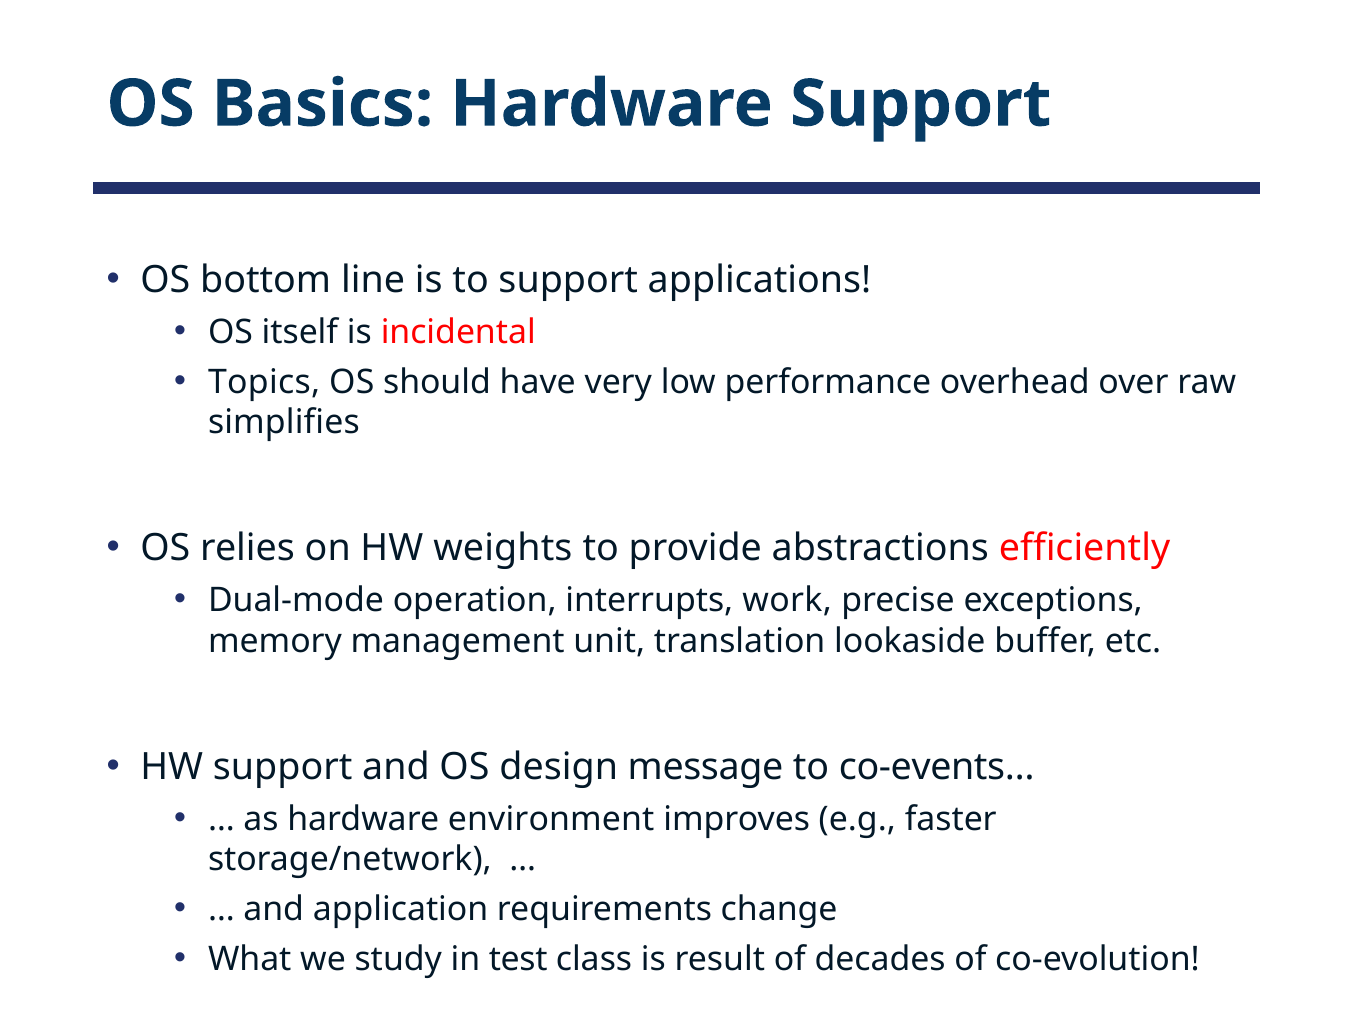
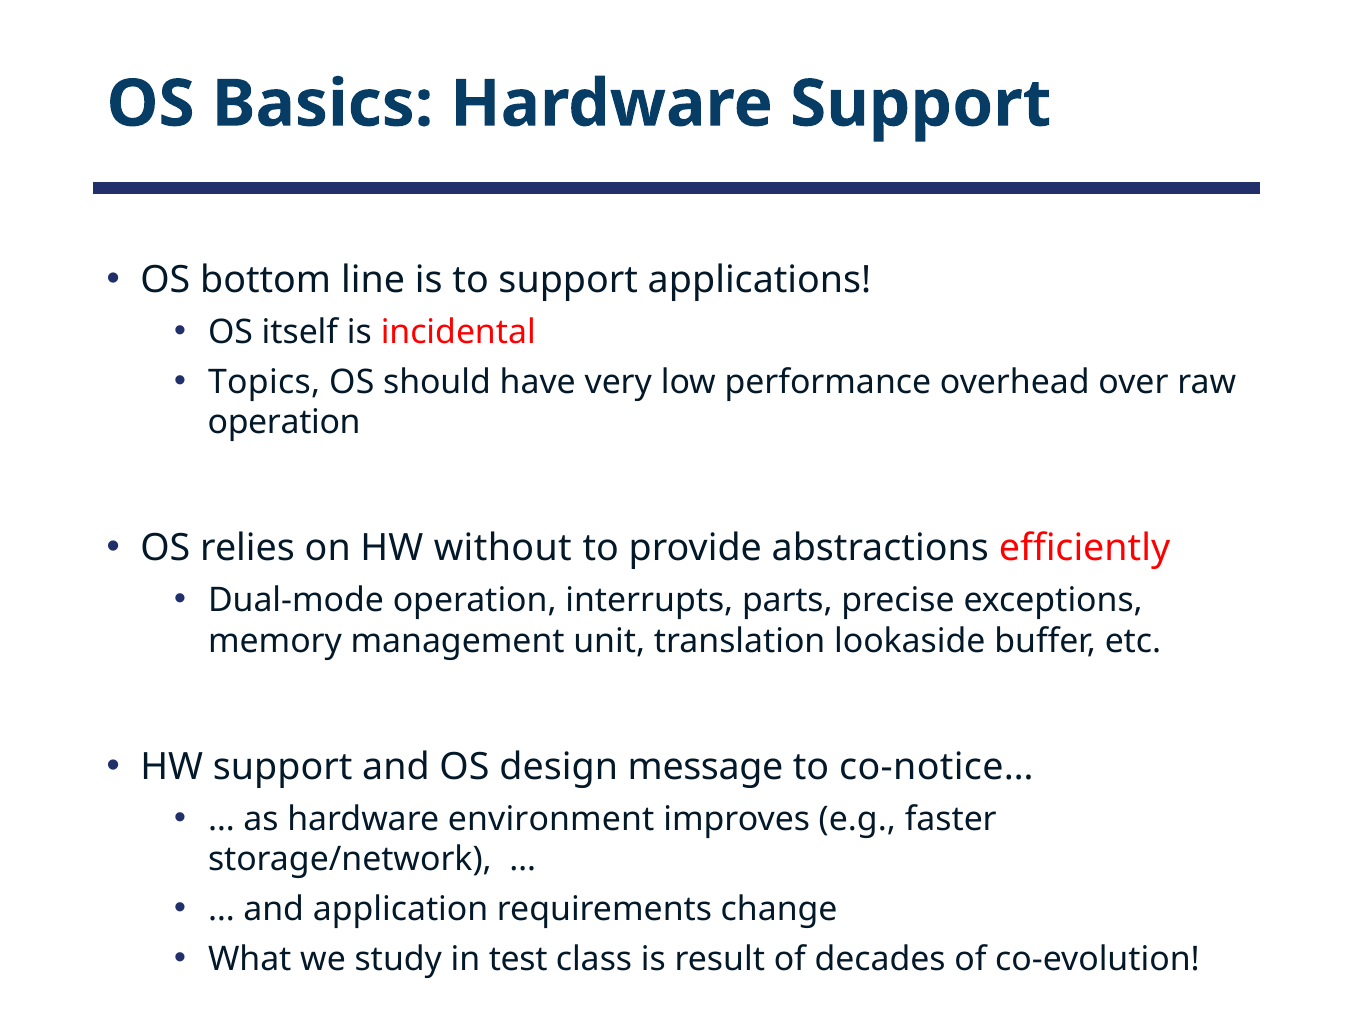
simplifies: simplifies -> operation (284, 423)
weights: weights -> without (503, 548)
work: work -> parts (787, 600)
co-events…: co-events… -> co-notice… (936, 767)
